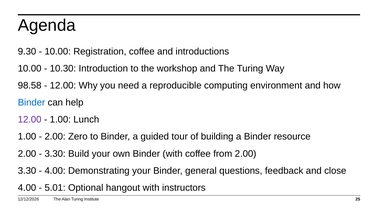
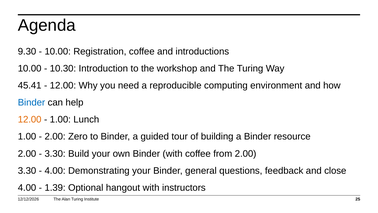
98.58: 98.58 -> 45.41 (30, 85)
12.00 colour: purple -> orange (30, 119)
5.01: 5.01 -> 1.39 (55, 187)
